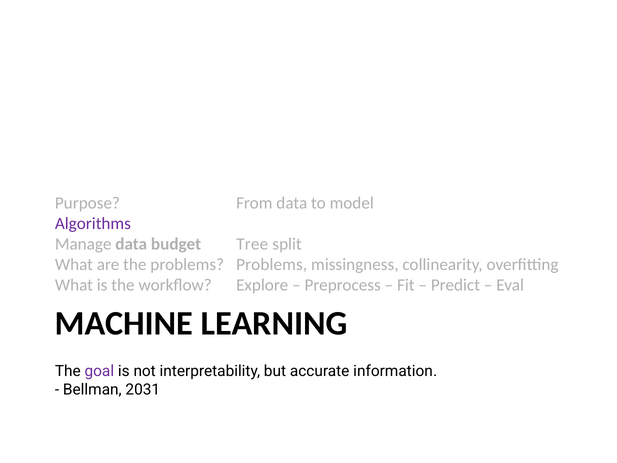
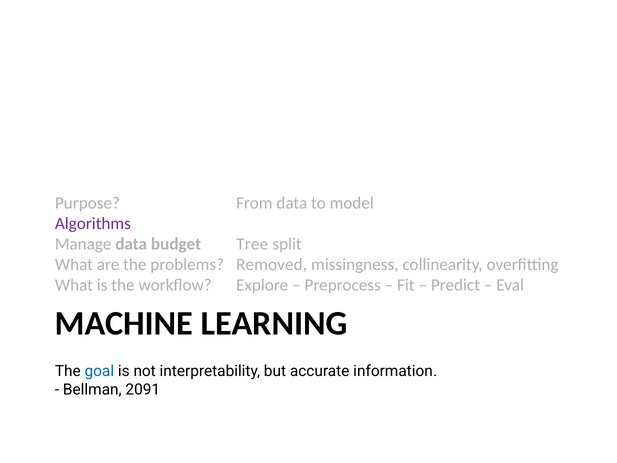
problems Problems: Problems -> Removed (272, 265)
goal colour: purple -> blue (99, 371)
2031: 2031 -> 2091 (143, 389)
